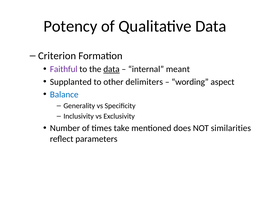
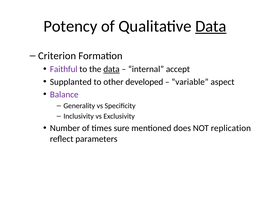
Data underline: none -> present (211, 26)
meant: meant -> accept (178, 69)
delimiters: delimiters -> developed (144, 82)
wording: wording -> variable (190, 82)
Balance colour: blue -> purple (64, 94)
take: take -> sure (122, 128)
similarities: similarities -> replication (231, 128)
